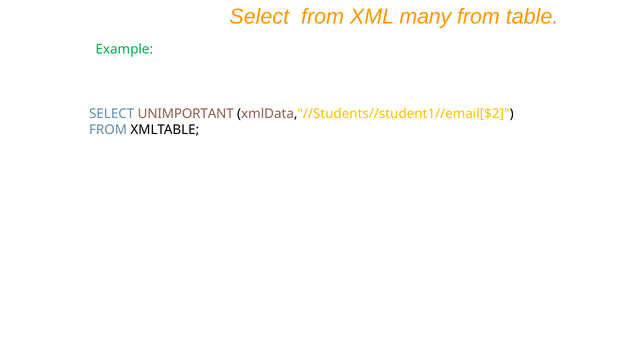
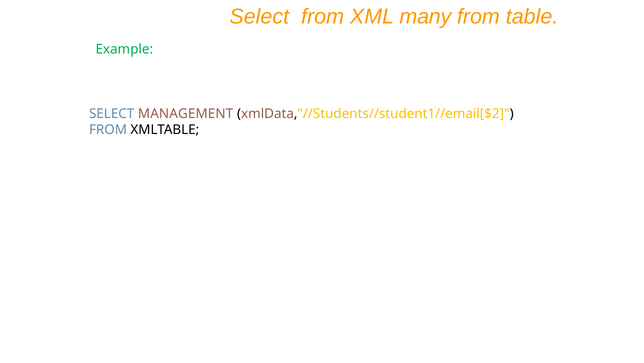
UNIMPORTANT: UNIMPORTANT -> MANAGEMENT (186, 114)
